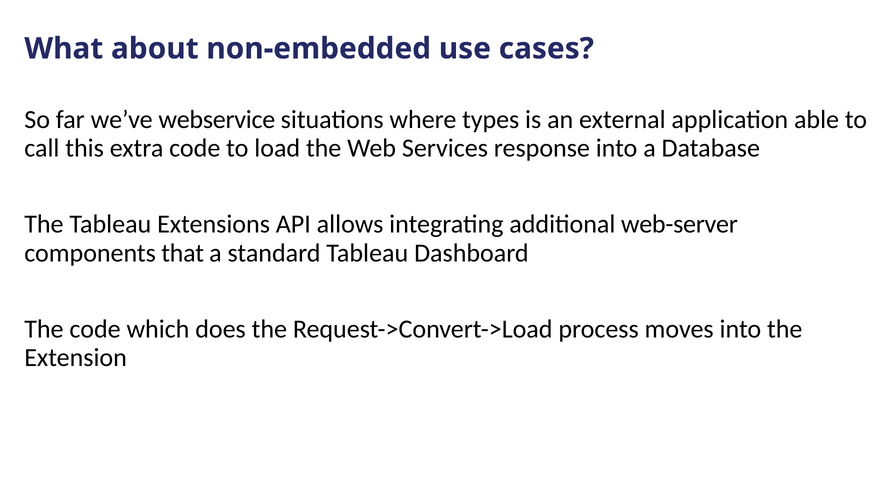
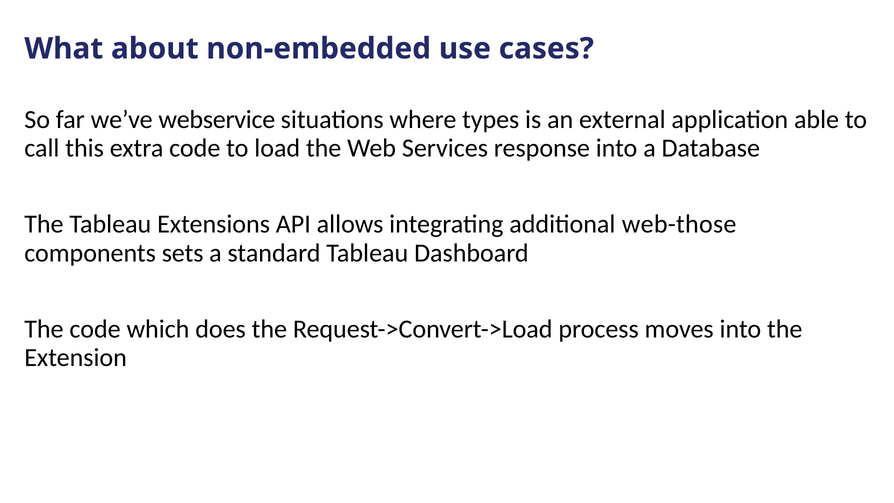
web-server: web-server -> web-those (679, 224)
that: that -> sets (183, 253)
